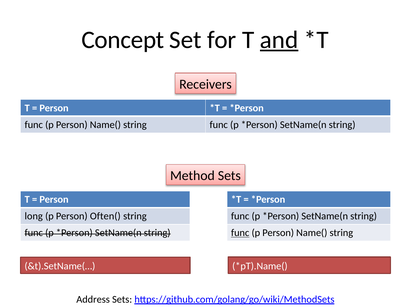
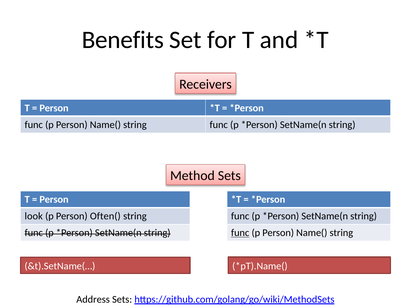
Concept: Concept -> Benefits (123, 40)
and underline: present -> none (279, 40)
long: long -> look (34, 216)
